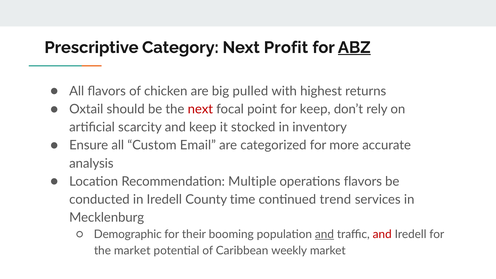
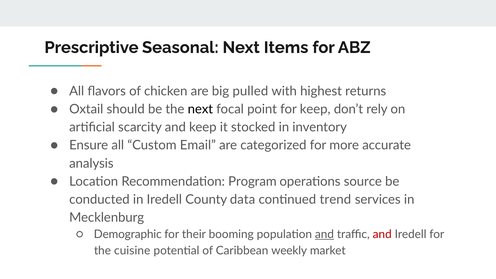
Category: Category -> Seasonal (180, 47)
Profit: Profit -> Items (286, 47)
ABZ underline: present -> none (354, 47)
next colour: red -> black (200, 109)
Multiple: Multiple -> Program (252, 181)
operations flavors: flavors -> source (363, 181)
time: time -> data (243, 199)
the market: market -> cuisine (132, 251)
